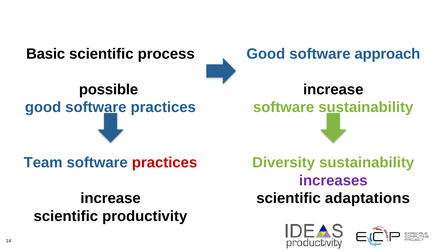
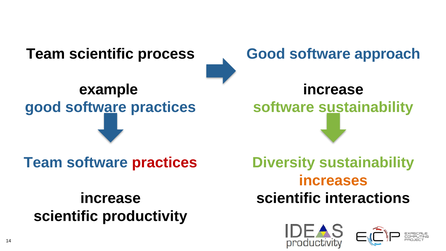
Basic: Basic -> Team (46, 54)
possible: possible -> example (109, 89)
increases colour: purple -> orange (333, 180)
adaptations: adaptations -> interactions (367, 198)
